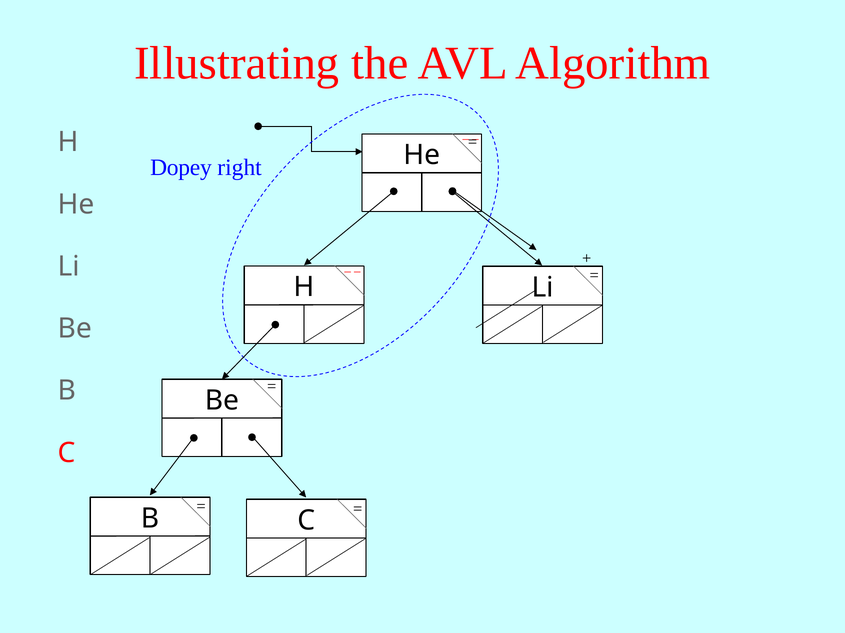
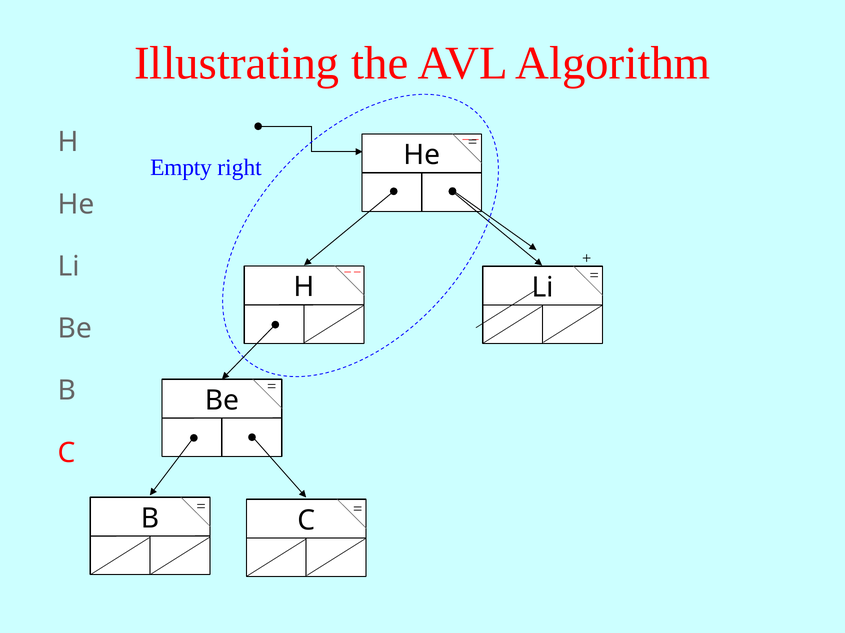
Dopey: Dopey -> Empty (181, 168)
